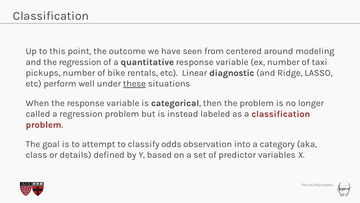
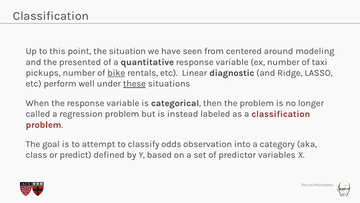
outcome: outcome -> situation (127, 51)
the regression: regression -> presented (80, 62)
bike underline: none -> present (116, 73)
details: details -> predict (76, 155)
